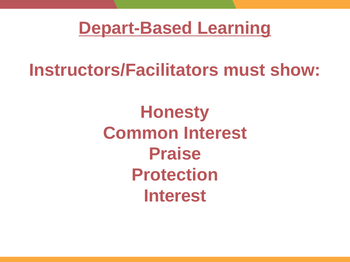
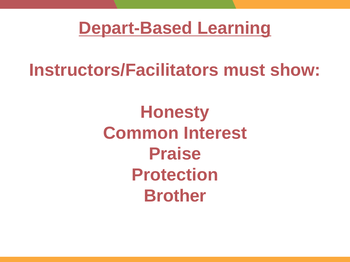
Interest: Interest -> Brother (175, 196)
